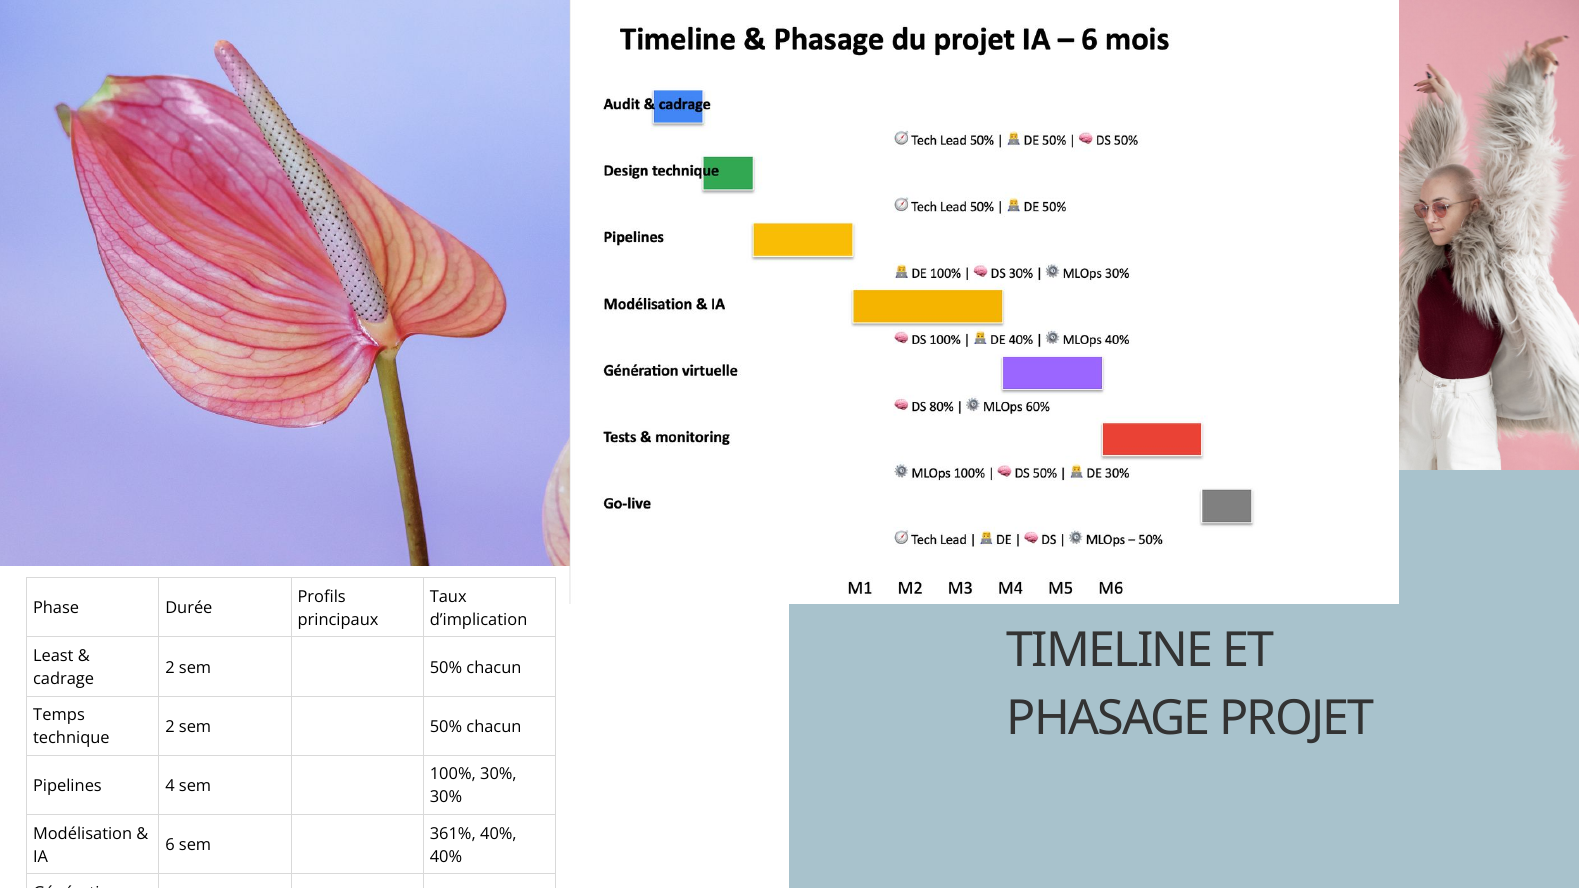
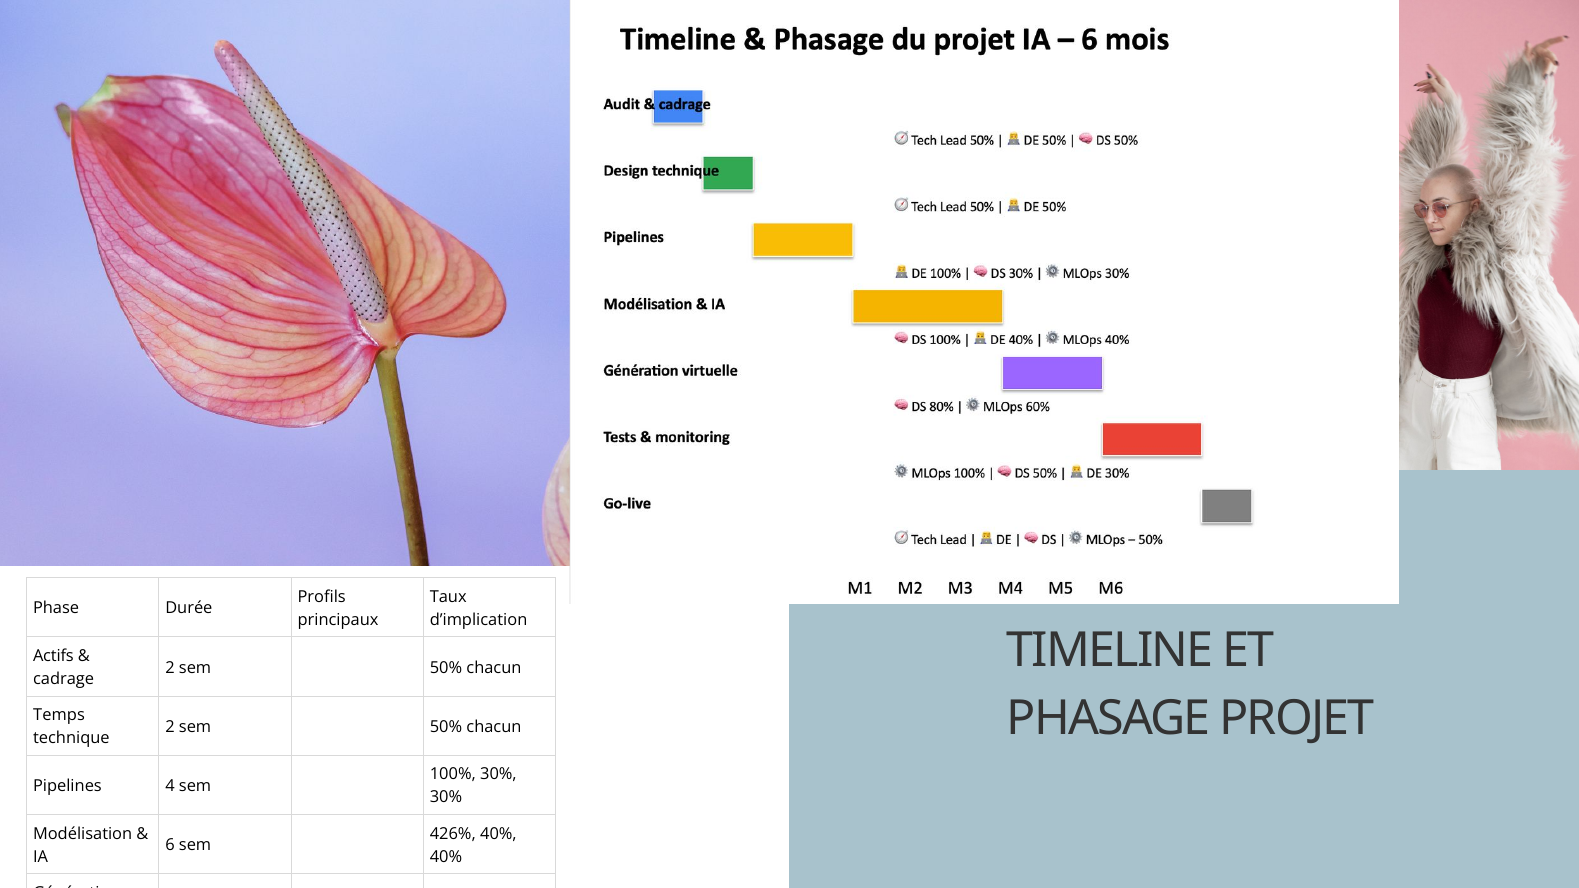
Least: Least -> Actifs (53, 656)
361%: 361% -> 426% (453, 834)
